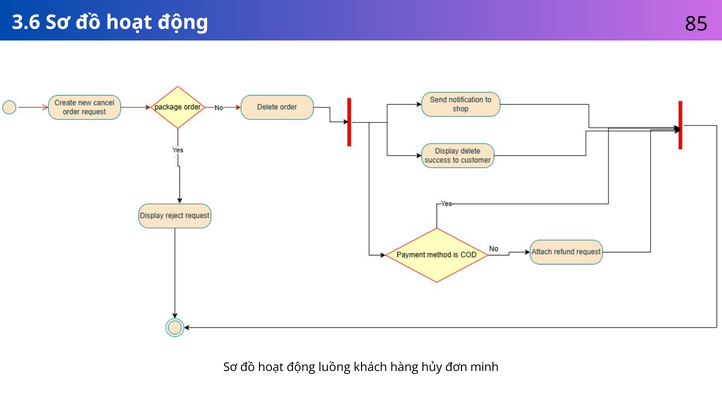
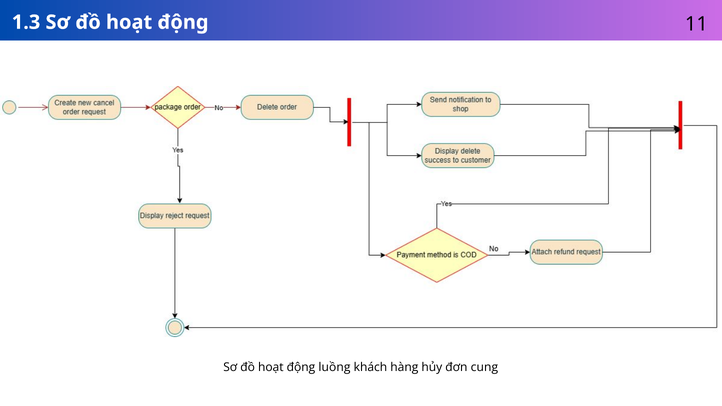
3.6: 3.6 -> 1.3 (26, 22)
85: 85 -> 11 (696, 24)
minh: minh -> cung (484, 367)
